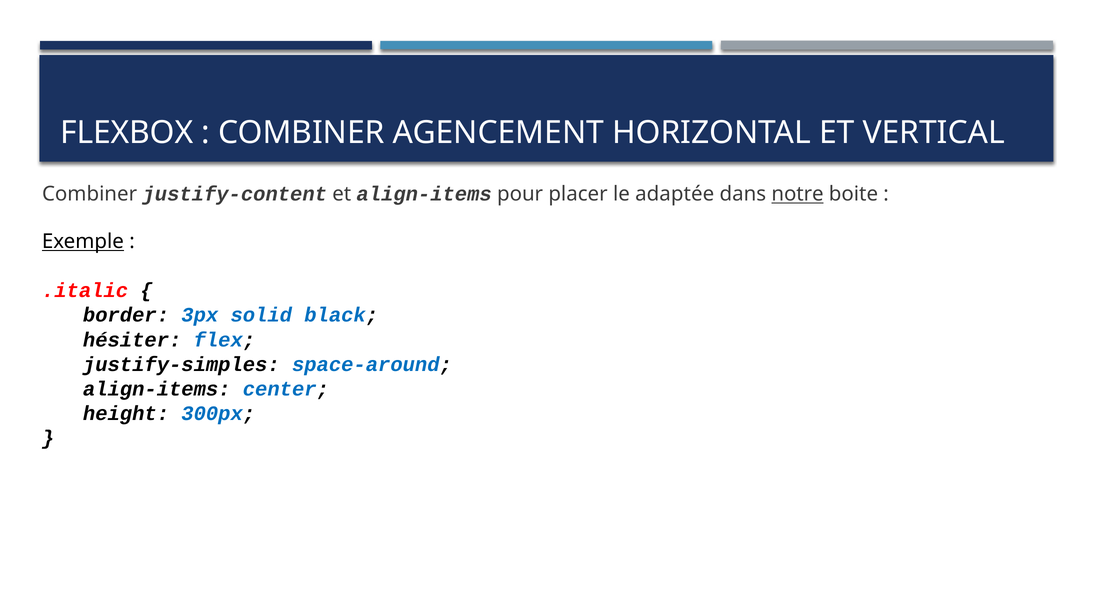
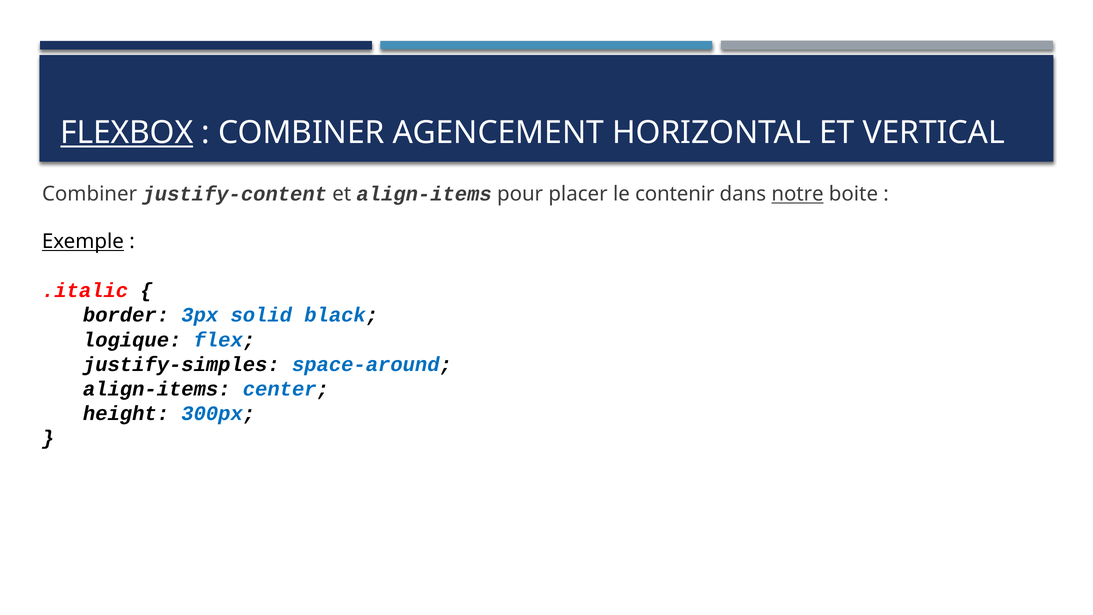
FLEXBOX underline: none -> present (127, 133)
adaptée: adaptée -> contenir (675, 194)
hésiter: hésiter -> logique (132, 340)
